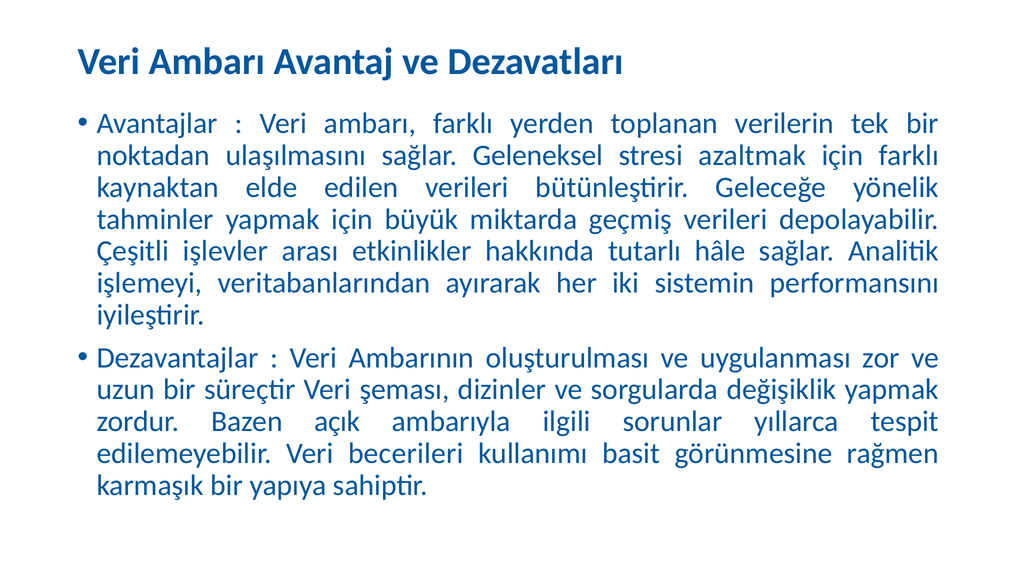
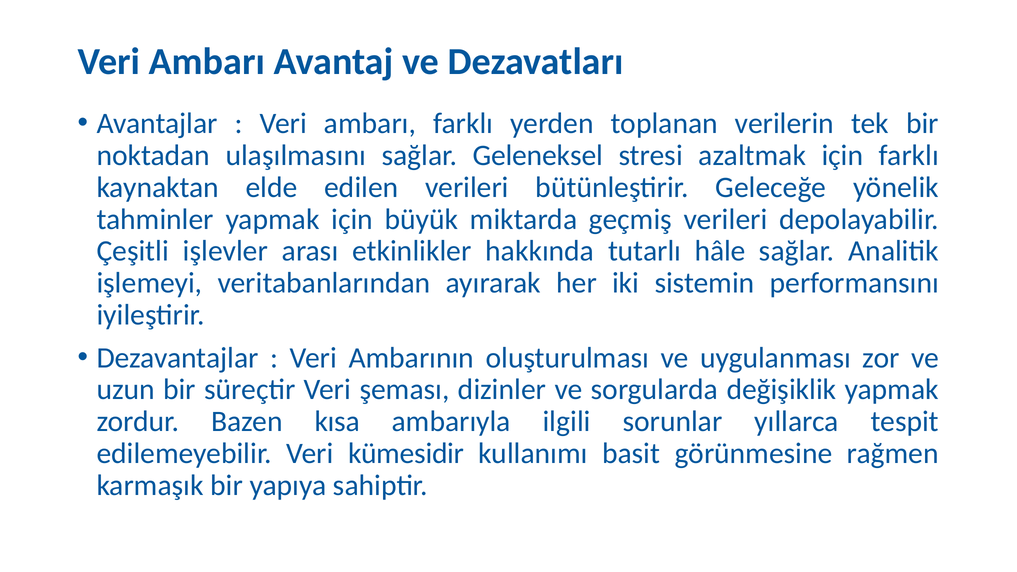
açık: açık -> kısa (337, 422)
becerileri: becerileri -> kümesidir (406, 454)
